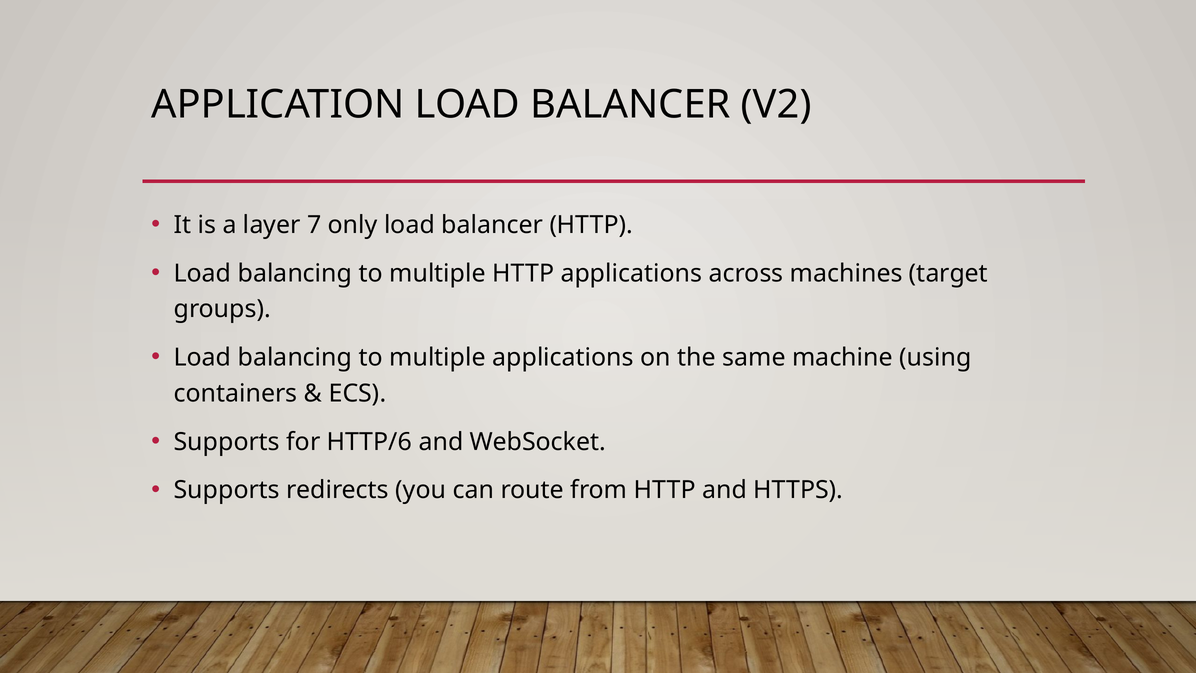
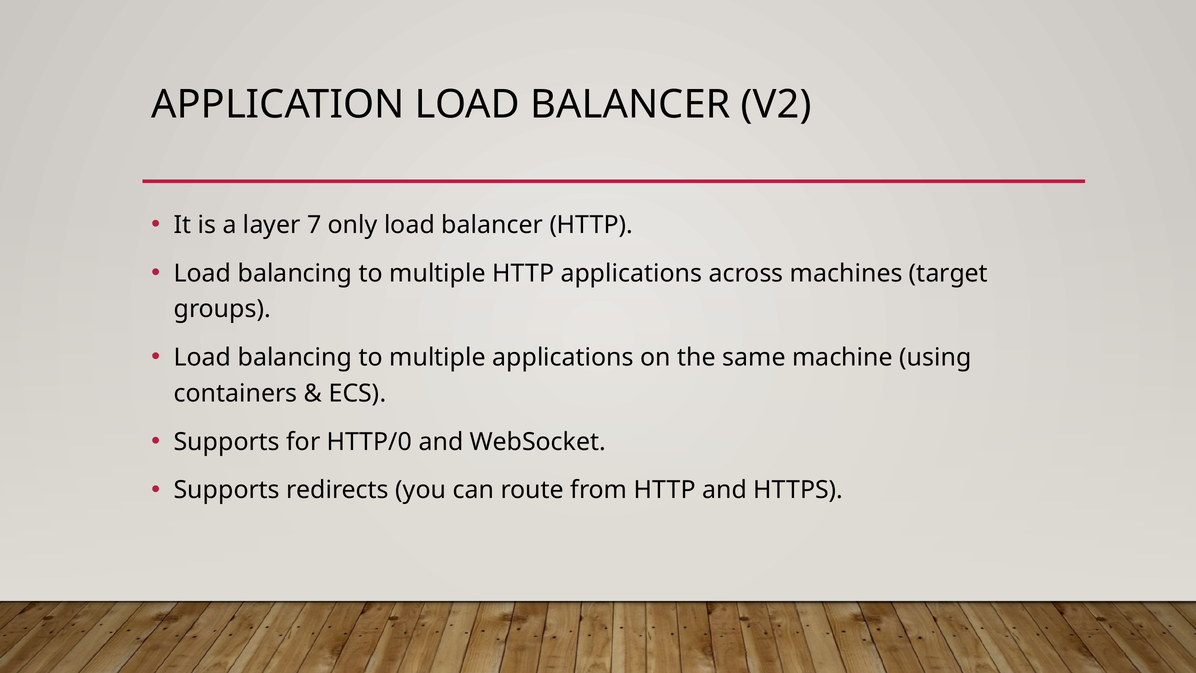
HTTP/6: HTTP/6 -> HTTP/0 (369, 442)
